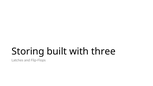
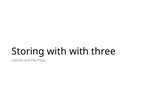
Storing built: built -> with (57, 51)
